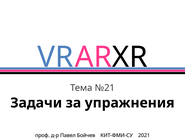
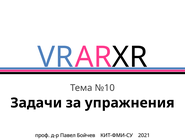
№21: №21 -> №10 (105, 88)
